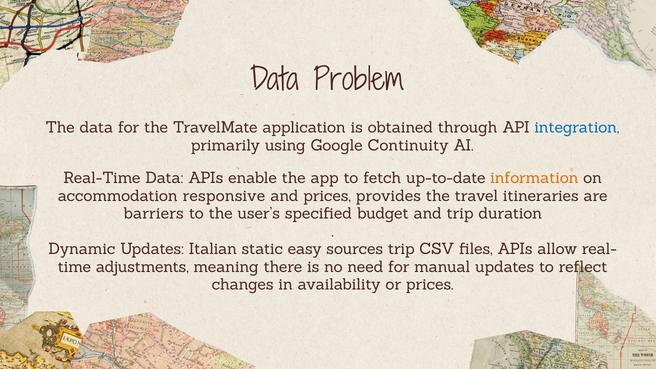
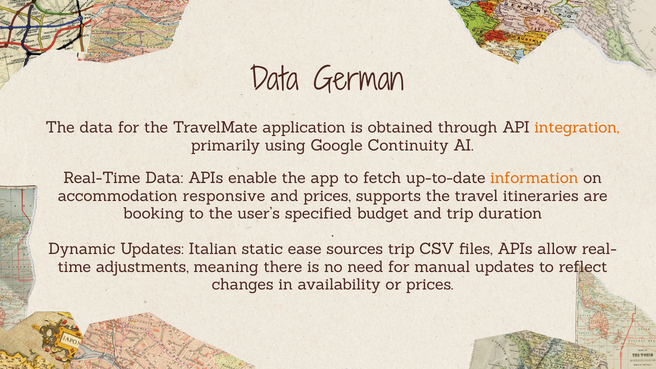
Problem: Problem -> German (359, 80)
integration colour: blue -> orange (577, 128)
provides: provides -> supports (388, 196)
barriers: barriers -> booking (154, 214)
easy: easy -> ease (305, 249)
